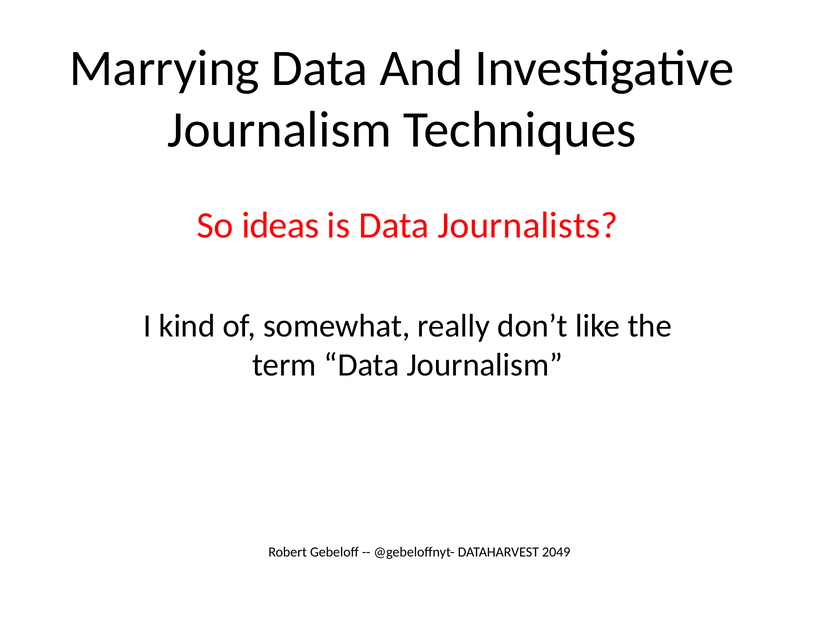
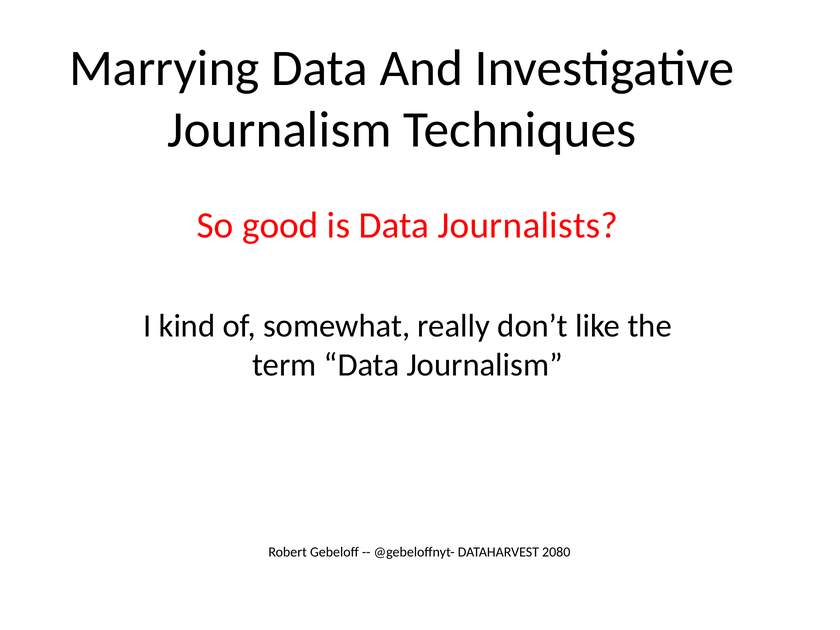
ideas: ideas -> good (280, 225)
2049: 2049 -> 2080 (556, 552)
